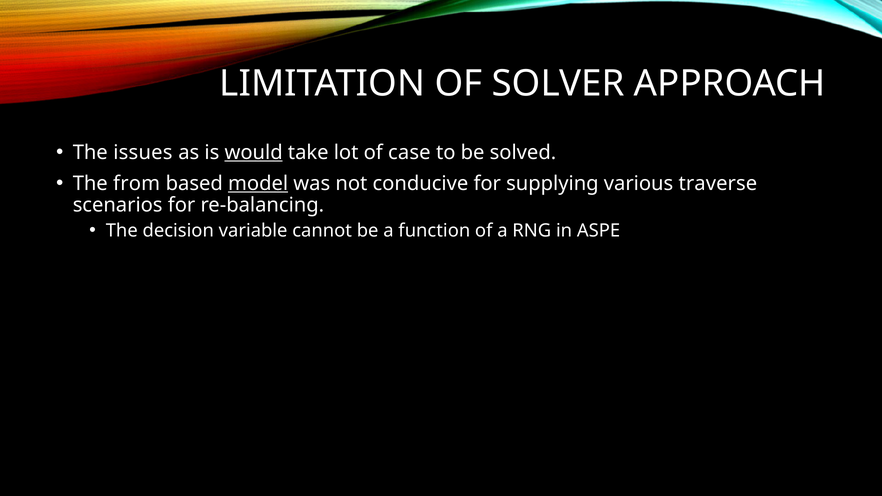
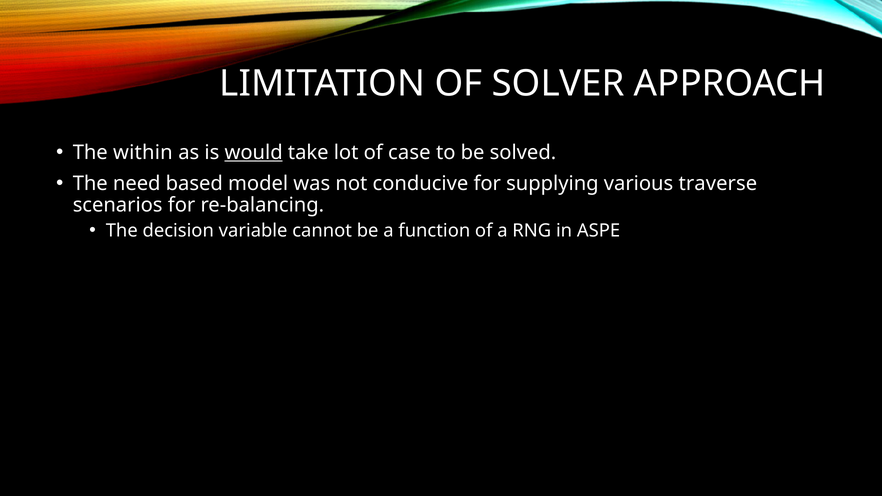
issues: issues -> within (143, 152)
from: from -> need (137, 183)
model underline: present -> none (258, 183)
